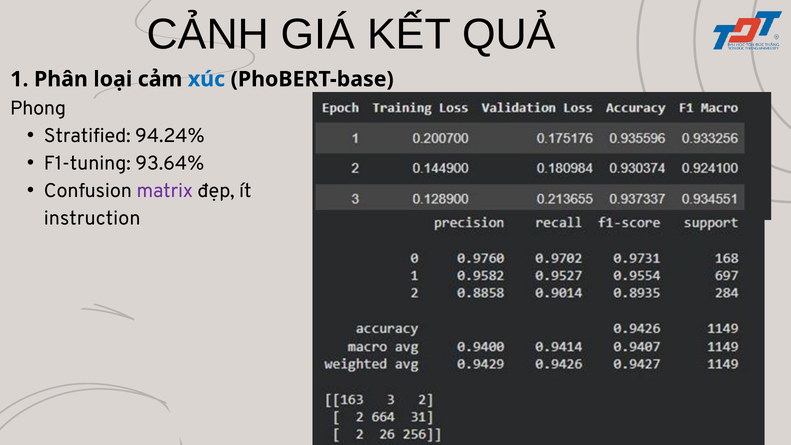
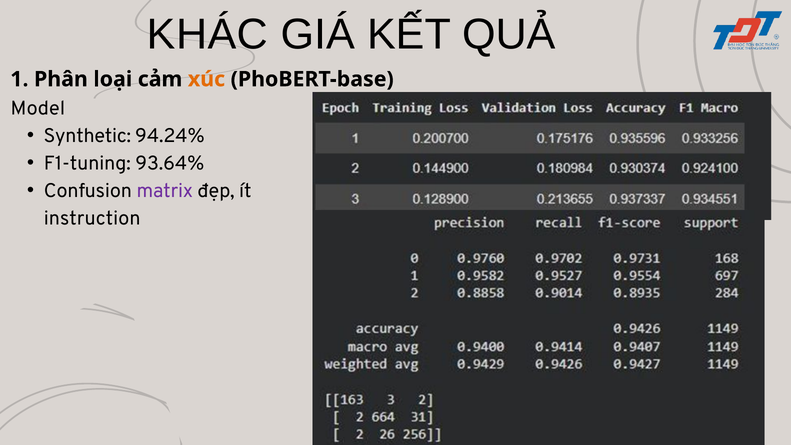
CẢNH: CẢNH -> KHÁC (208, 34)
xúc colour: blue -> orange (206, 79)
Phong: Phong -> Model (38, 108)
Stratified: Stratified -> Synthetic (87, 136)
